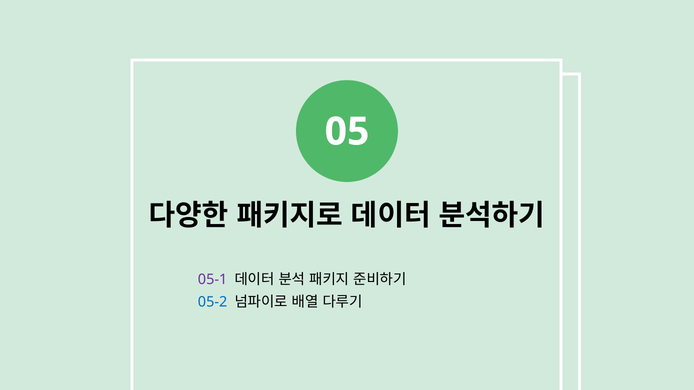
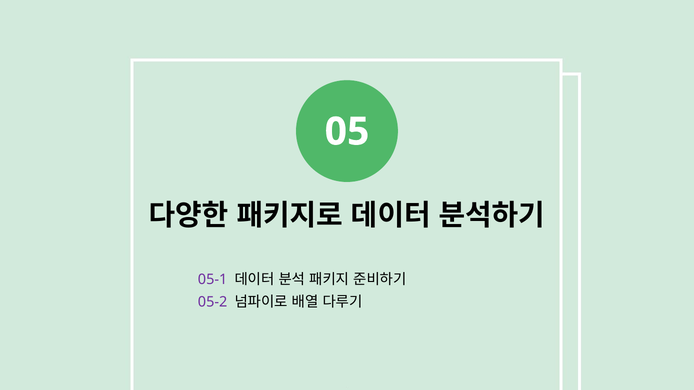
05-2 colour: blue -> purple (213, 302)
